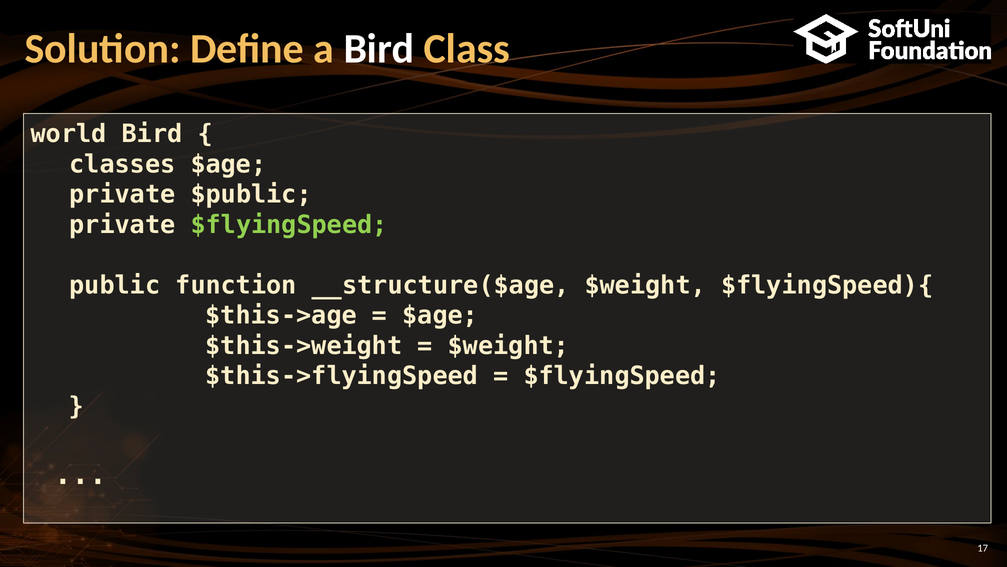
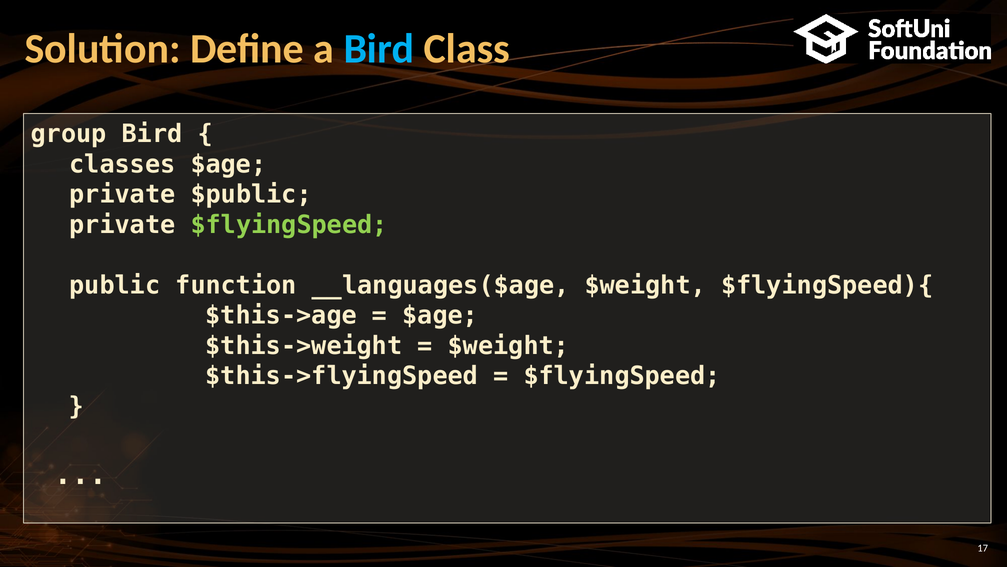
Bird colour: white -> light blue (379, 49)
world: world -> group (69, 134)
__structure($age: __structure($age -> __languages($age (441, 285)
